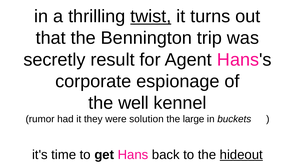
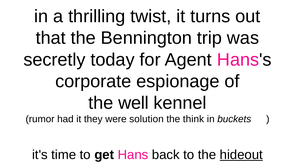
twist underline: present -> none (151, 16)
result: result -> today (113, 60)
large: large -> think (193, 119)
